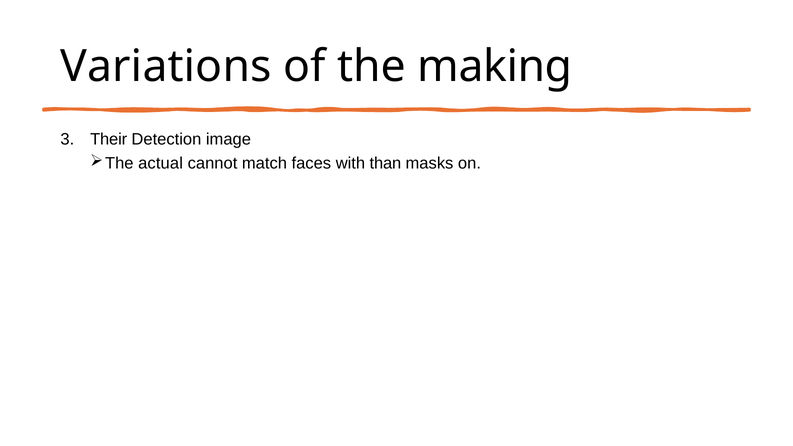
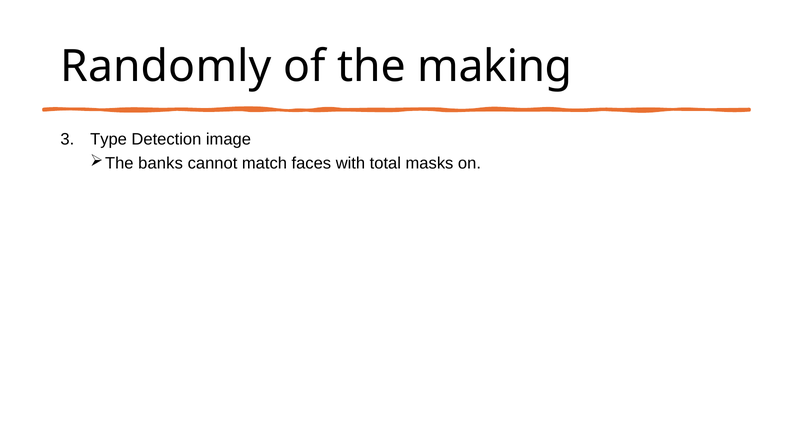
Variations: Variations -> Randomly (166, 67)
Their: Their -> Type (109, 140)
actual: actual -> banks (161, 164)
than: than -> total (385, 164)
